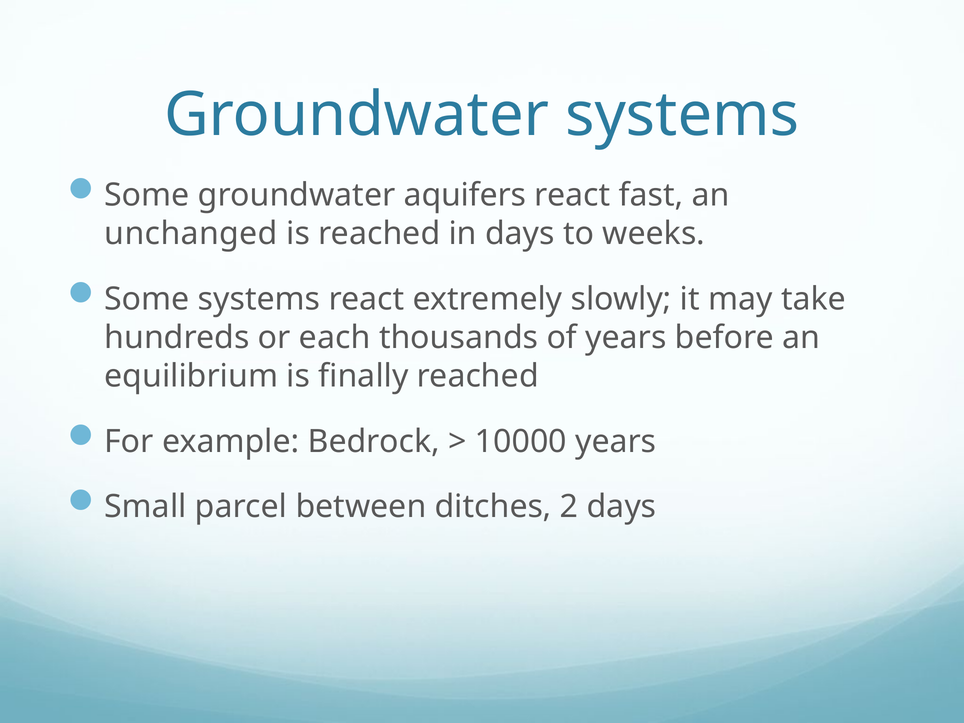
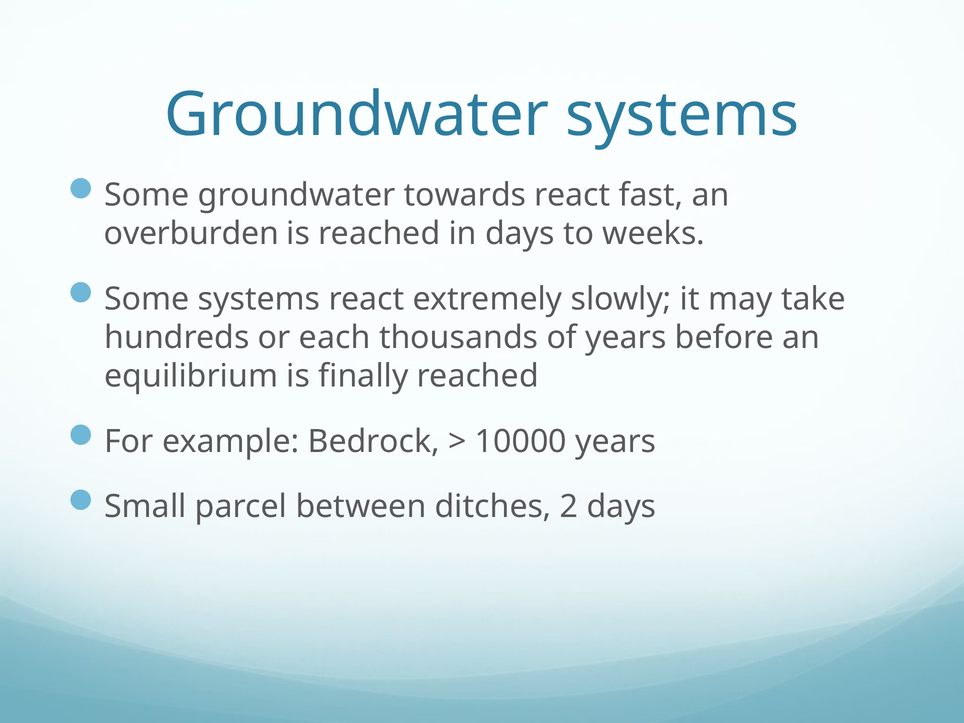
aquifers: aquifers -> towards (465, 195)
unchanged: unchanged -> overburden (191, 234)
